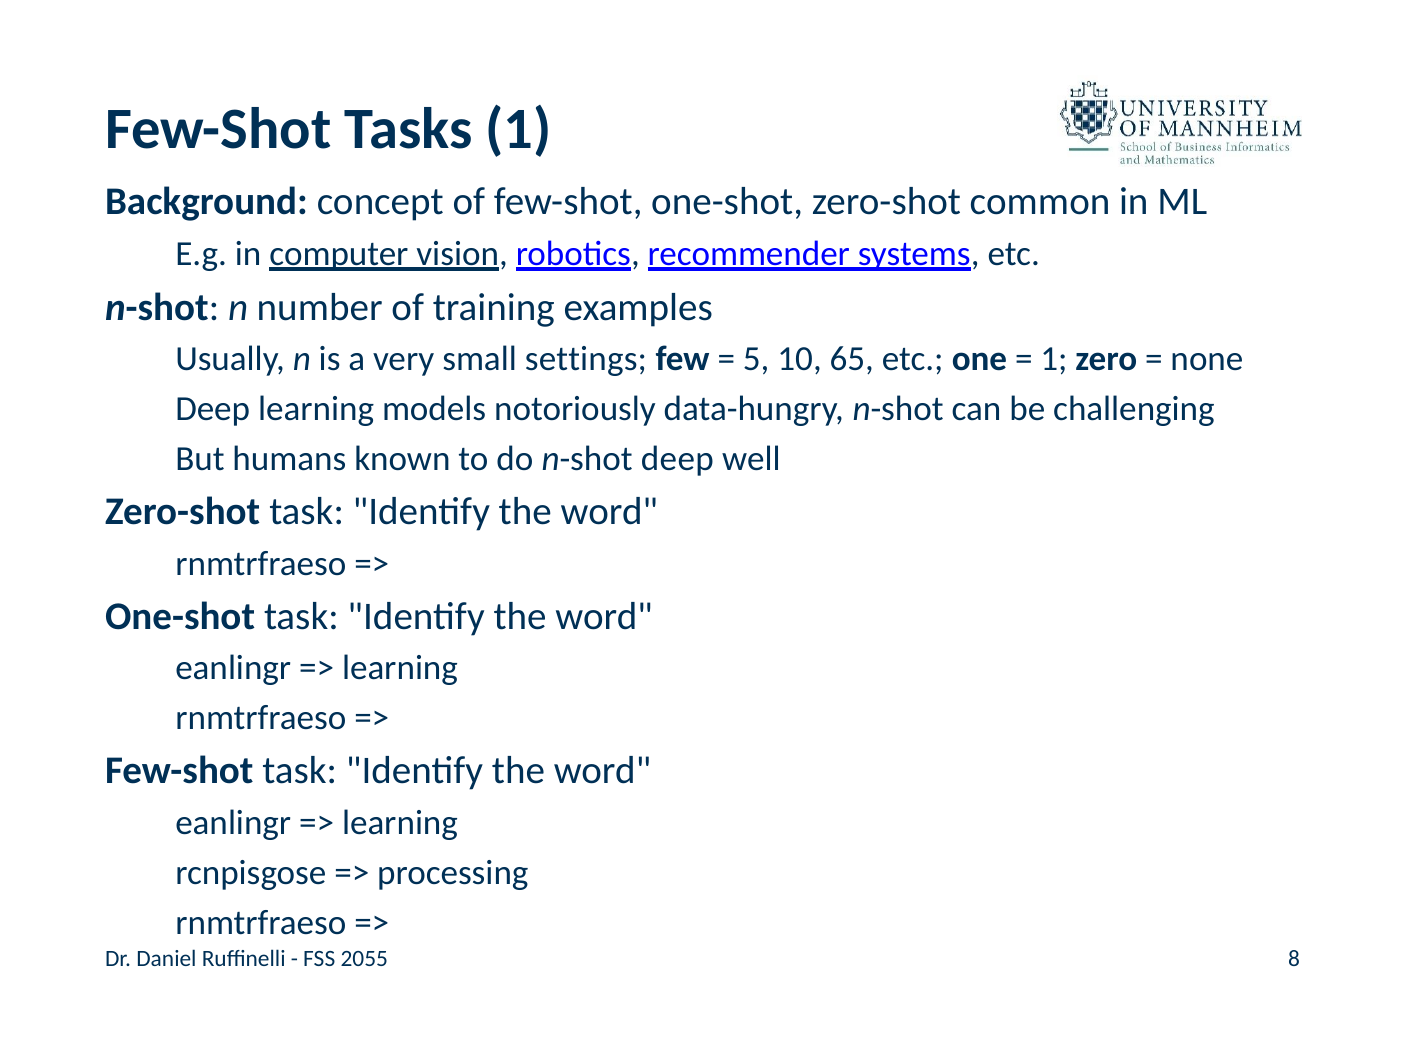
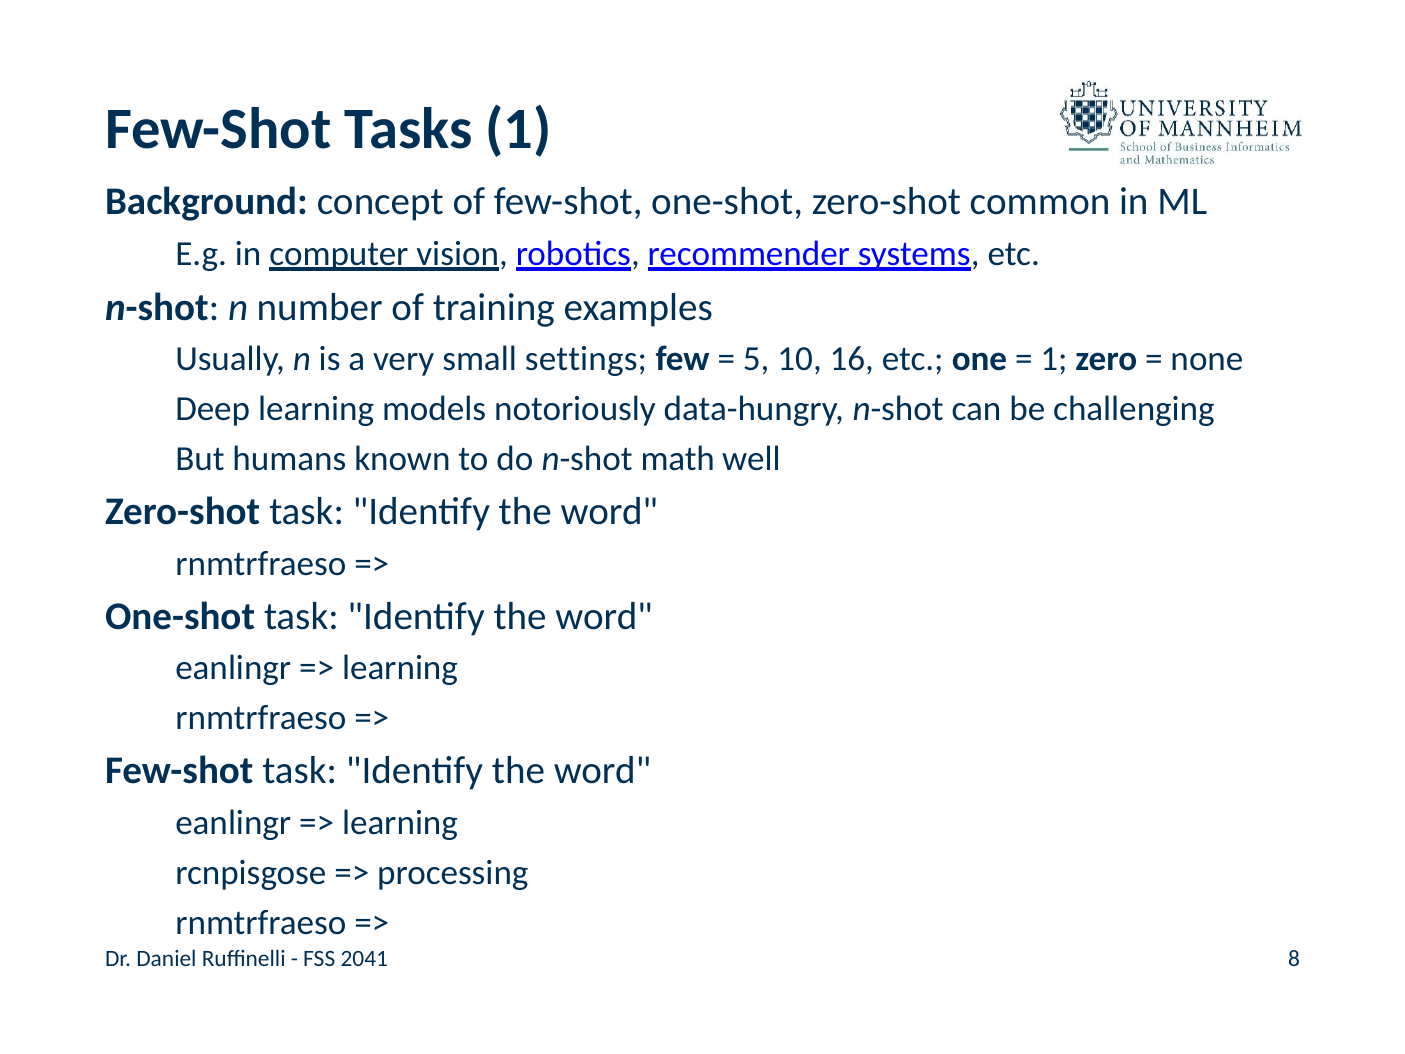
65: 65 -> 16 (852, 359)
n-shot deep: deep -> math (678, 459)
2055: 2055 -> 2041 (364, 958)
